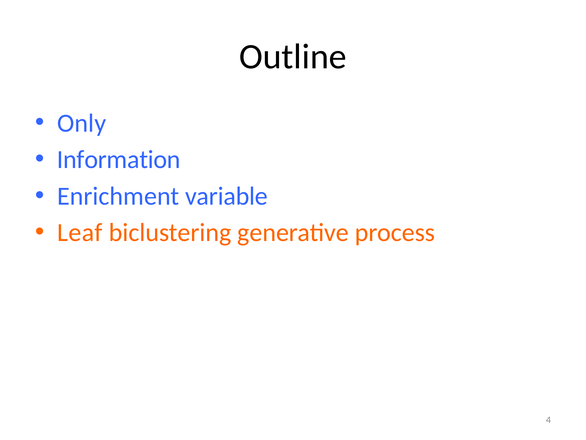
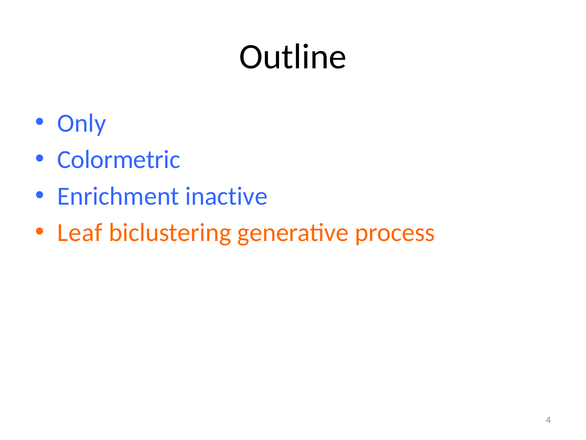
Information: Information -> Colormetric (119, 159)
variable: variable -> inactive (226, 196)
